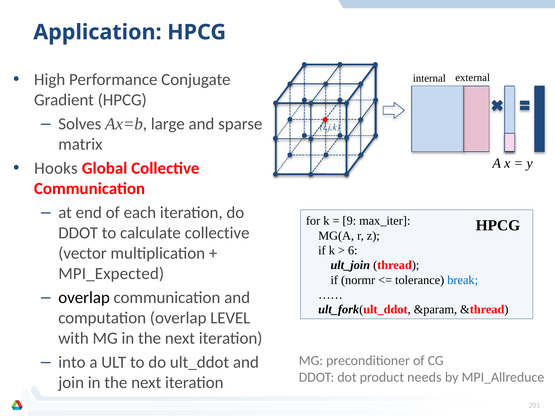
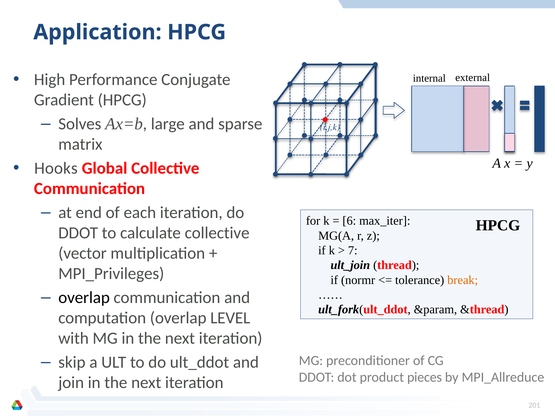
9: 9 -> 6 (349, 221)
6: 6 -> 7 (353, 251)
MPI_Expected: MPI_Expected -> MPI_Privileges (111, 274)
break colour: blue -> orange (463, 280)
into: into -> skip (72, 363)
needs: needs -> pieces (425, 378)
